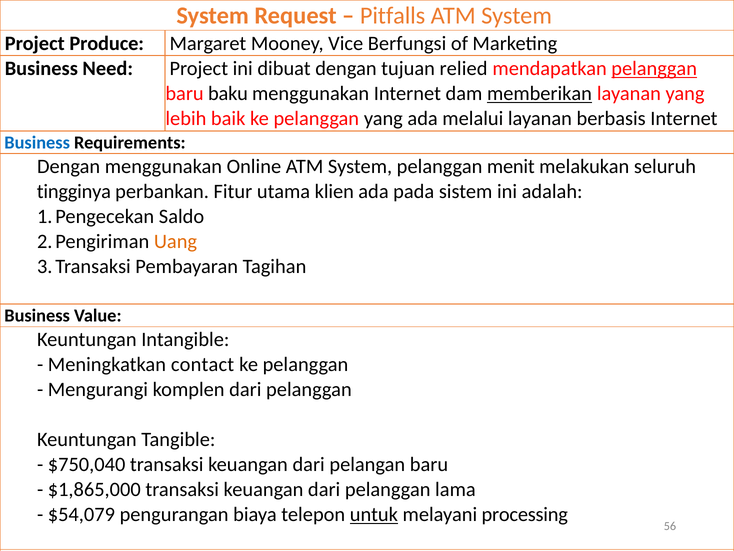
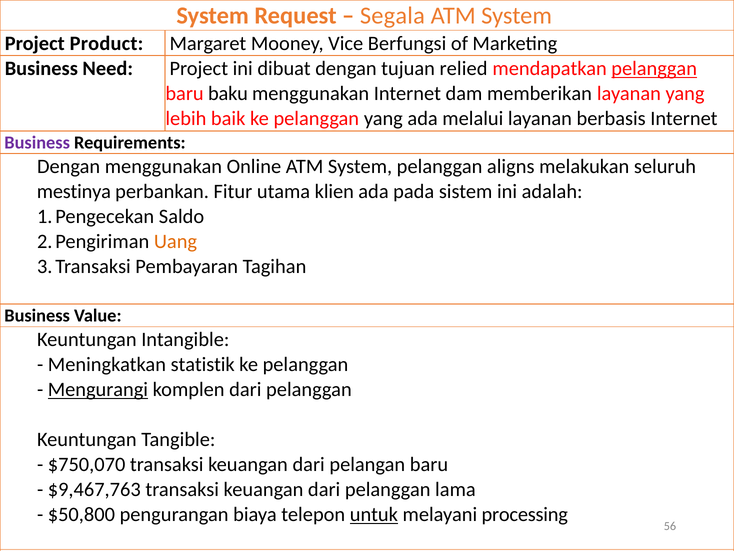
Pitfalls: Pitfalls -> Segala (392, 15)
Produce: Produce -> Product (107, 43)
memberikan underline: present -> none (539, 94)
Business colour: blue -> purple (37, 143)
menit: menit -> aligns (511, 167)
tingginya: tingginya -> mestinya (74, 192)
contact: contact -> statistik (203, 364)
Mengurangi underline: none -> present (98, 389)
$750,040: $750,040 -> $750,070 (87, 464)
$1,865,000: $1,865,000 -> $9,467,763 (94, 489)
$54,079: $54,079 -> $50,800 (81, 514)
